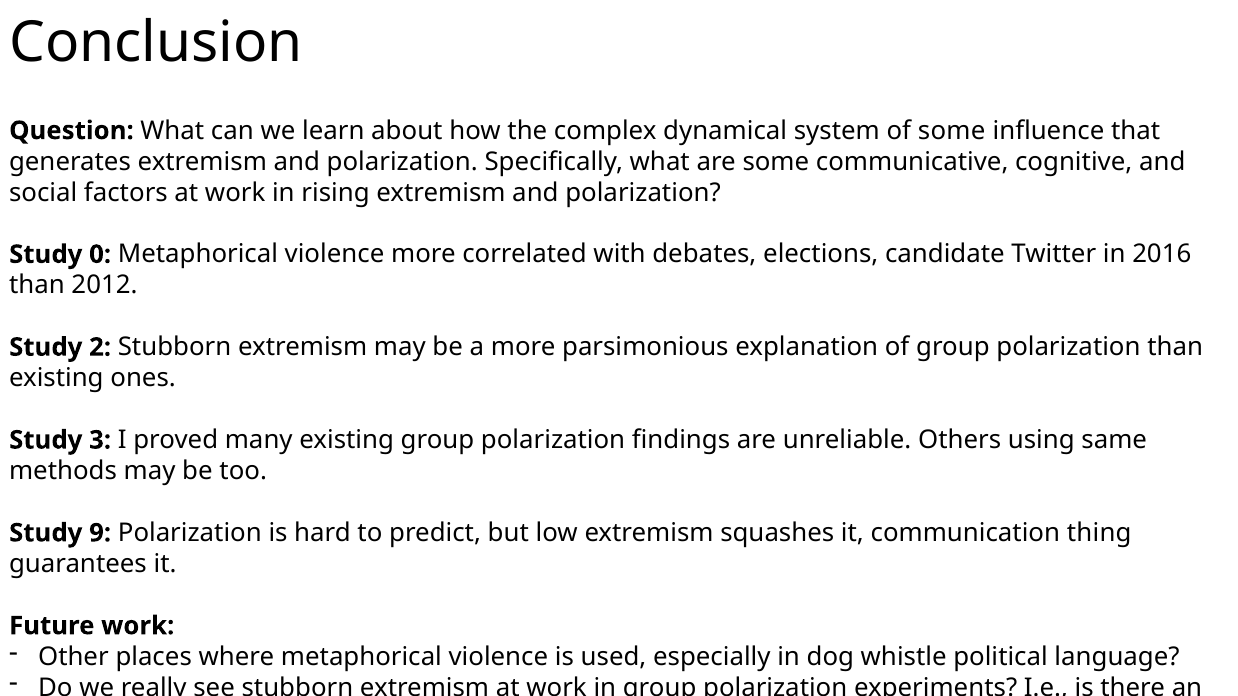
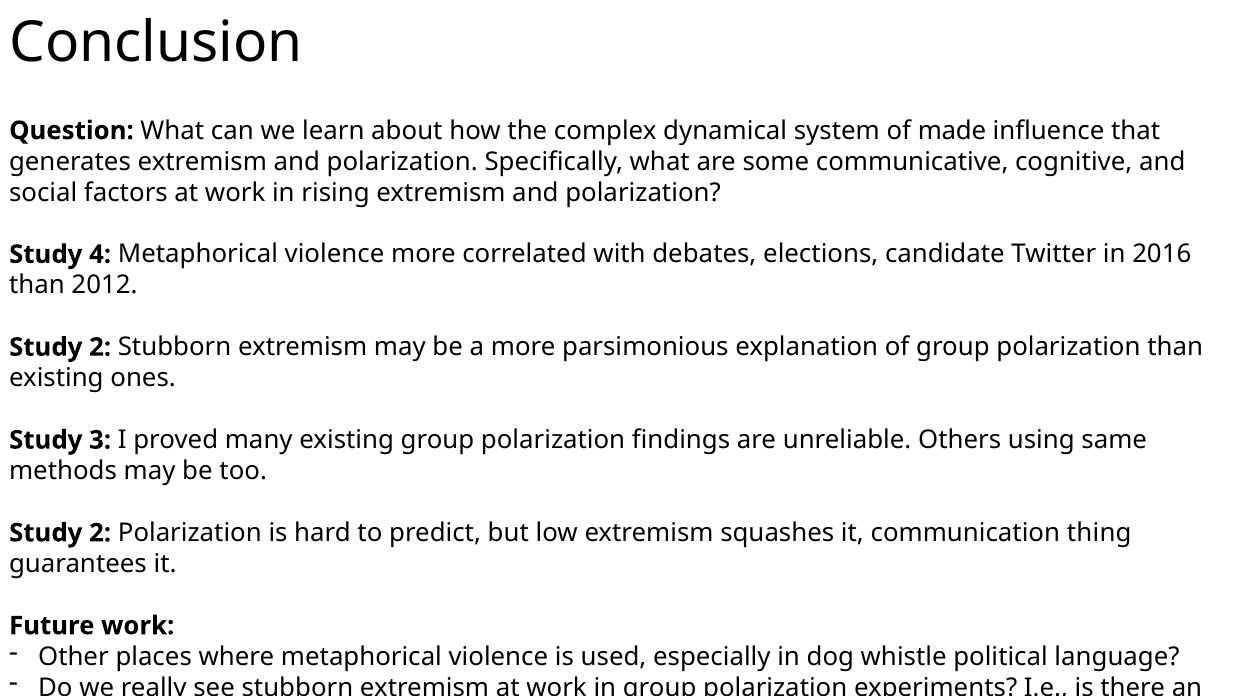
of some: some -> made (952, 131)
0: 0 -> 4 (100, 255)
9: 9 -> 2 (100, 533)
